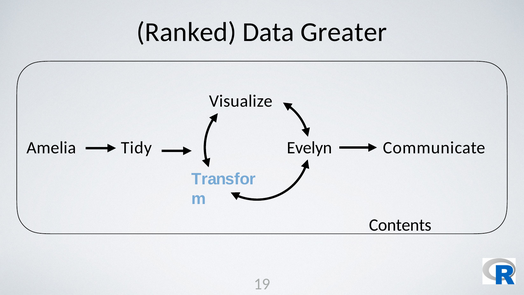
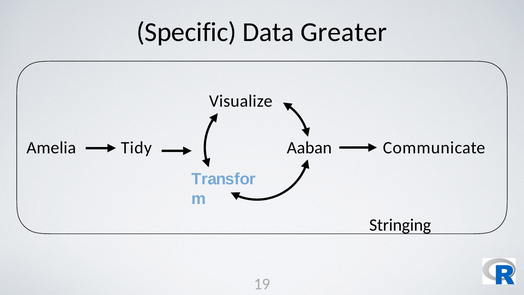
Ranked: Ranked -> Specific (186, 32)
Evelyn: Evelyn -> Aaban (309, 148)
Contents: Contents -> Stringing (400, 225)
